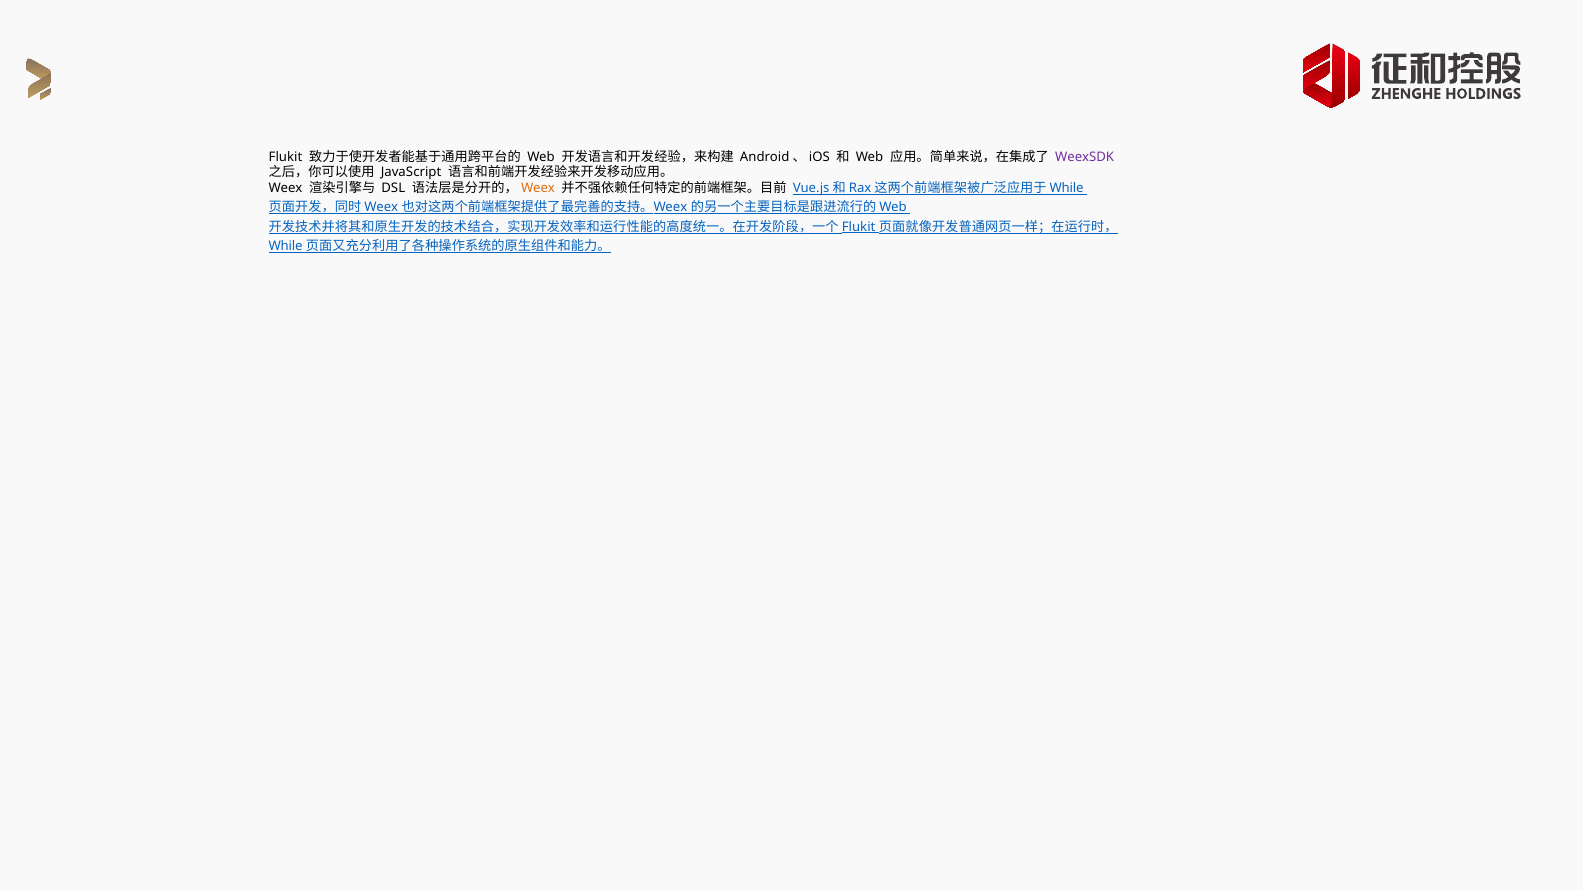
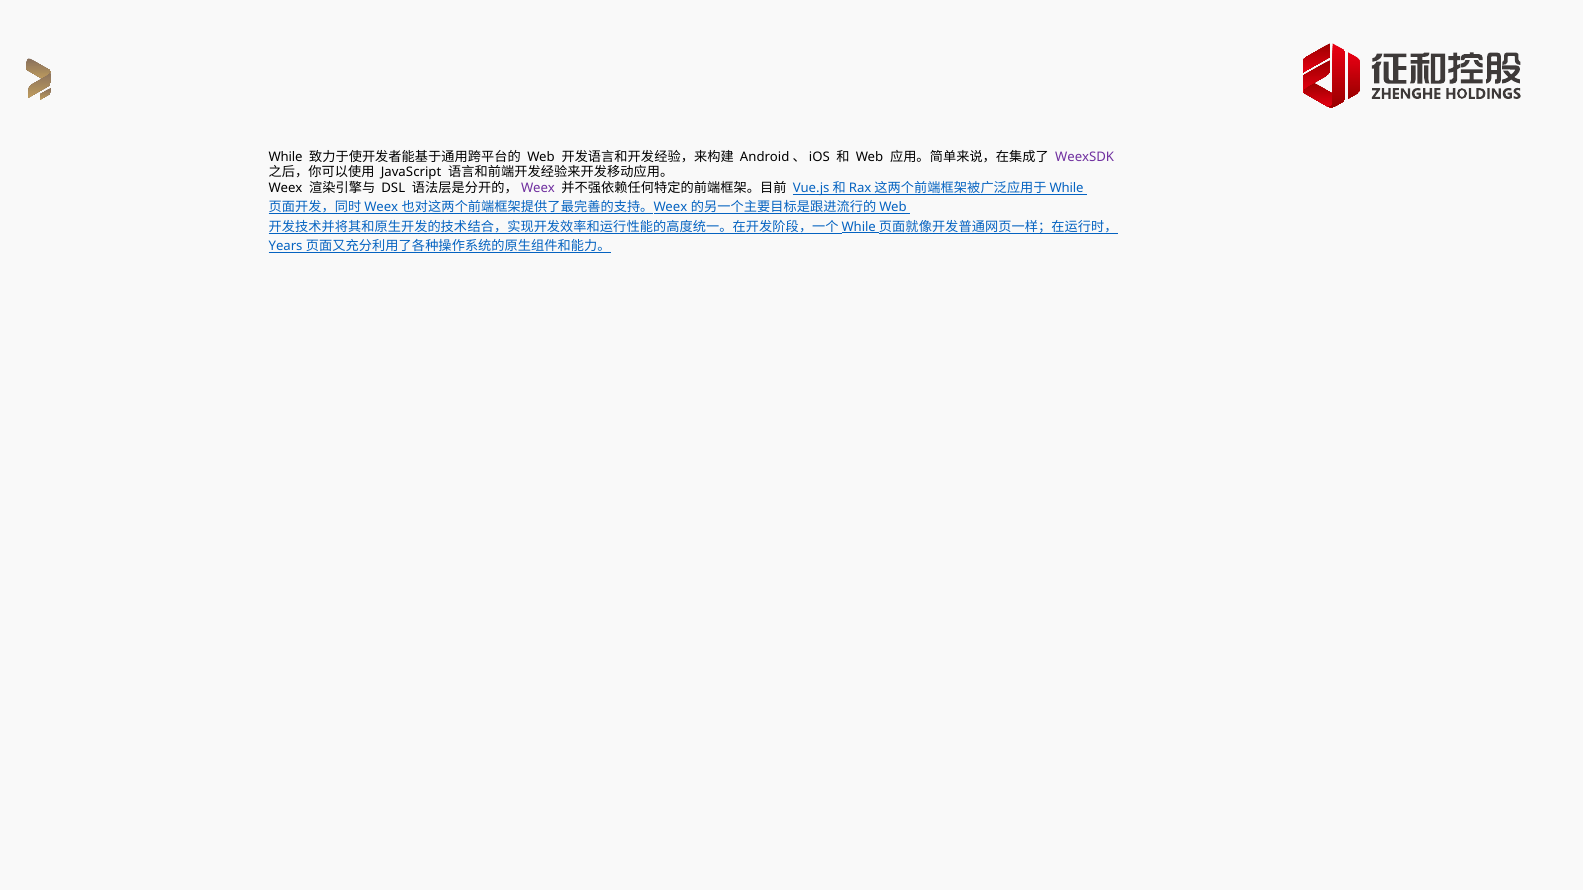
Flukit: Flukit -> While (286, 157)
Weex colour: orange -> purple (538, 188)
Flukit: Flukit -> While (859, 227)
While: While -> Years (286, 246)
